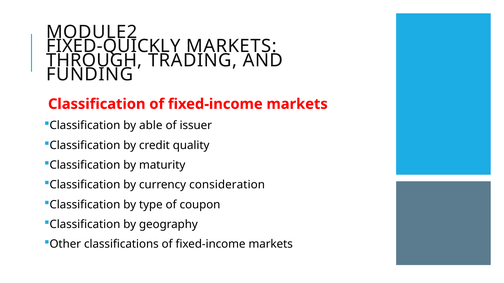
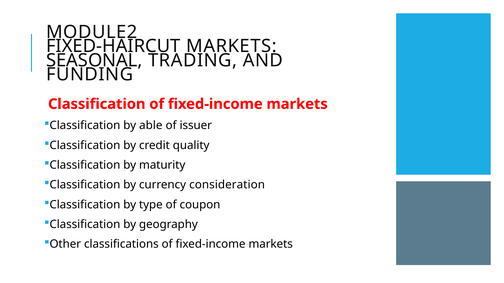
FIXED-QUICKLY: FIXED-QUICKLY -> FIXED-HAIRCUT (113, 46)
THROUGH: THROUGH -> SEASONAL (94, 60)
